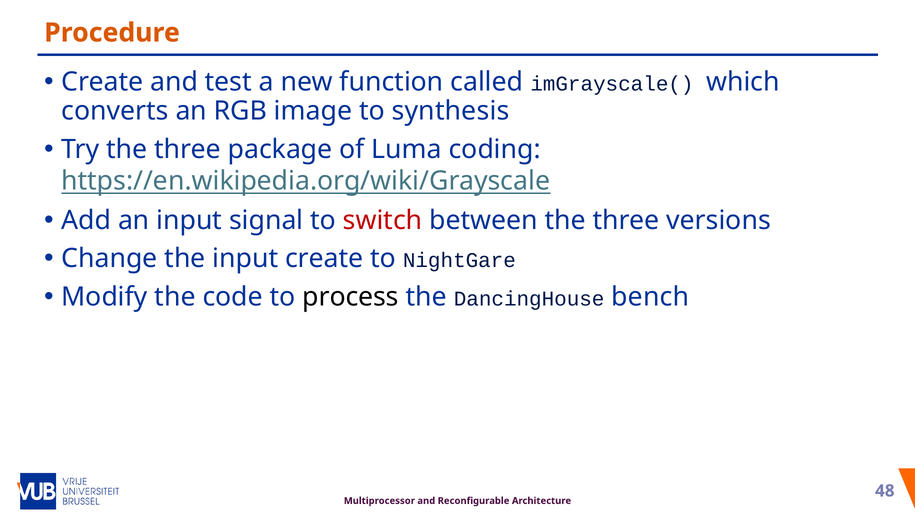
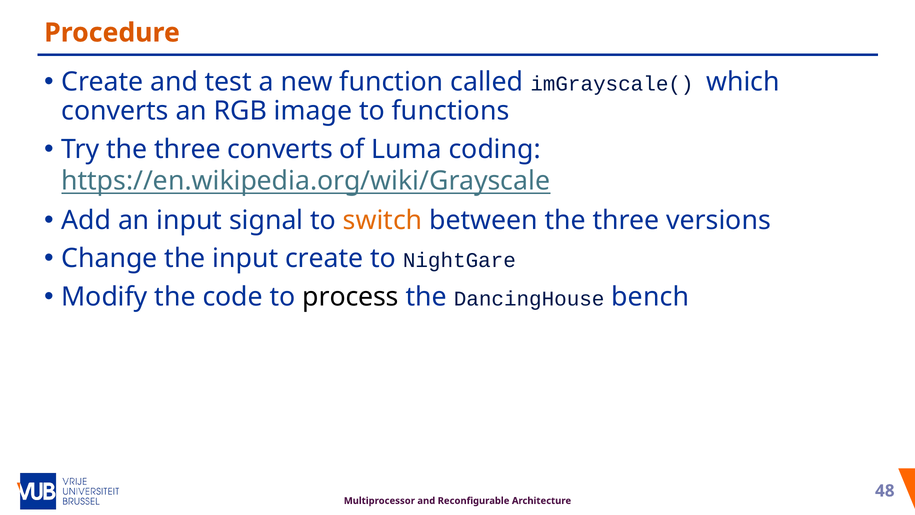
synthesis: synthesis -> functions (451, 111)
three package: package -> converts (280, 149)
switch colour: red -> orange (383, 220)
